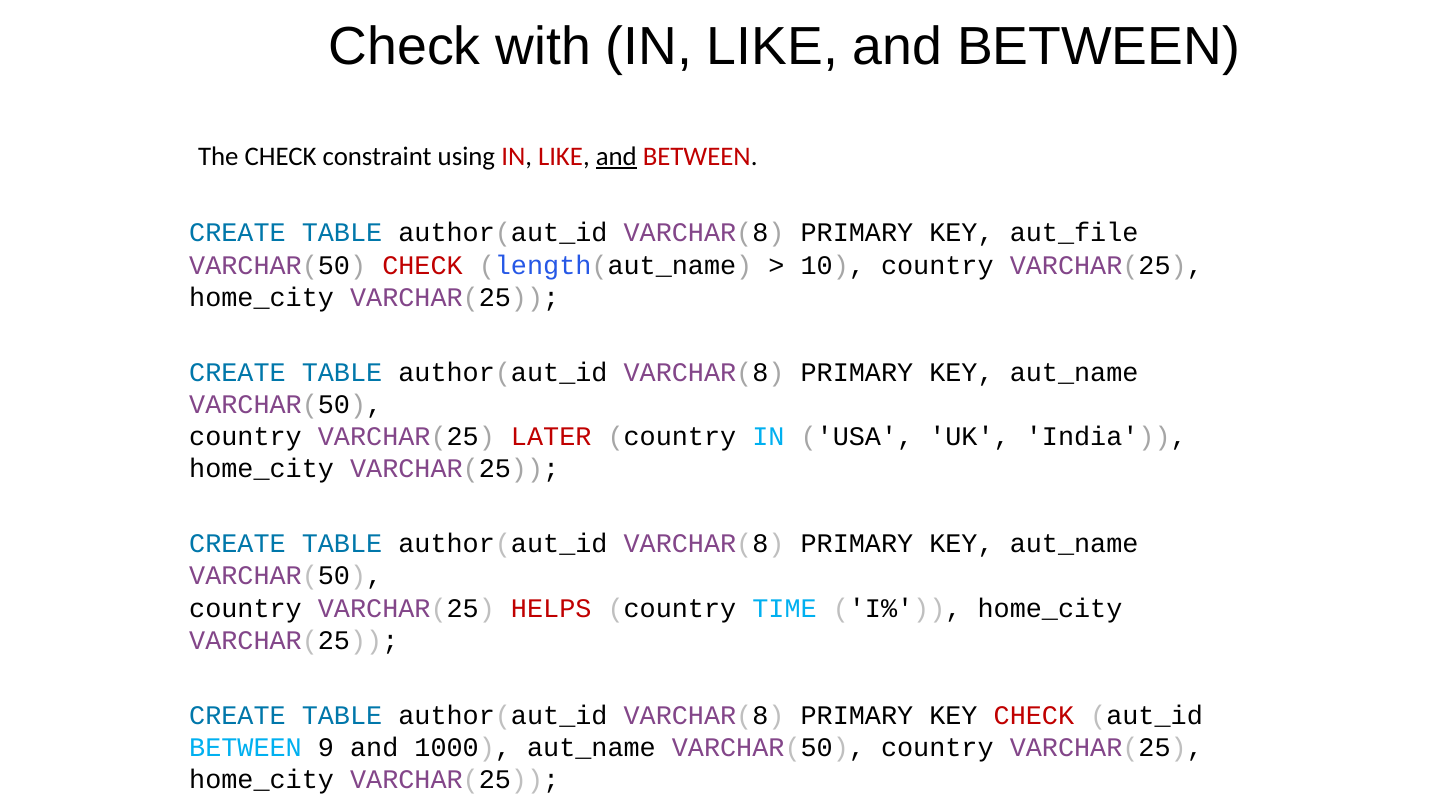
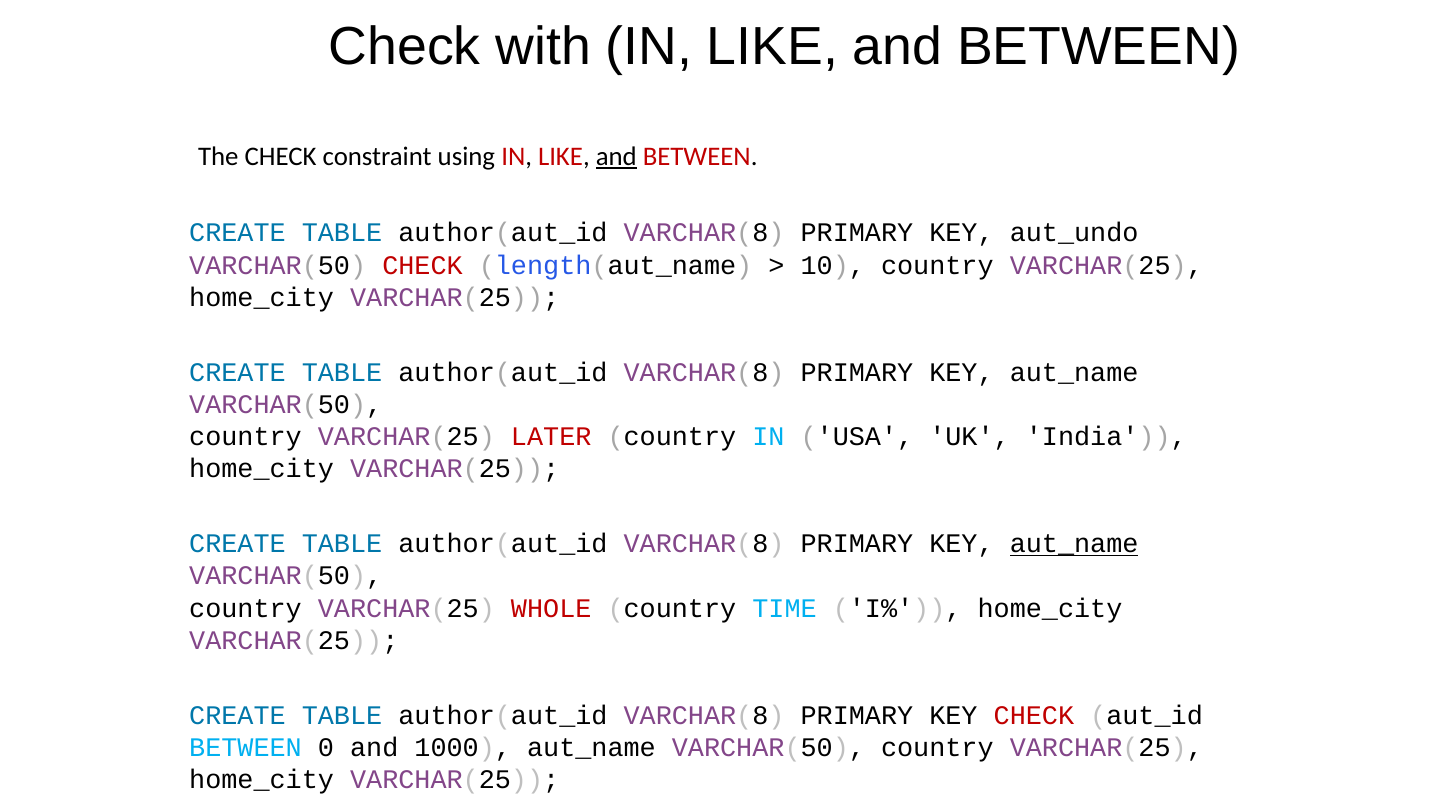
aut_file: aut_file -> aut_undo (1074, 233)
aut_name underline: none -> present (1074, 544)
HELPS: HELPS -> WHOLE (551, 609)
9: 9 -> 0 (326, 748)
